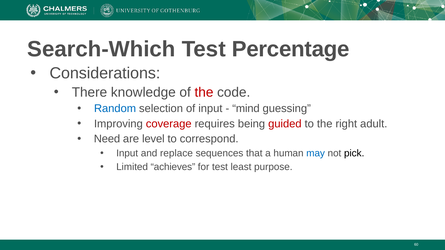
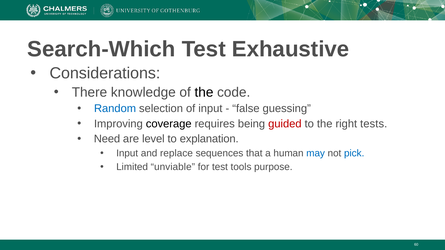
Percentage: Percentage -> Exhaustive (291, 49)
the colour: red -> black (204, 92)
mind: mind -> false (246, 109)
coverage colour: red -> black (169, 124)
adult: adult -> tests (374, 124)
correspond: correspond -> explanation (209, 139)
pick colour: black -> blue (354, 153)
achieves: achieves -> unviable (173, 167)
least: least -> tools (241, 167)
